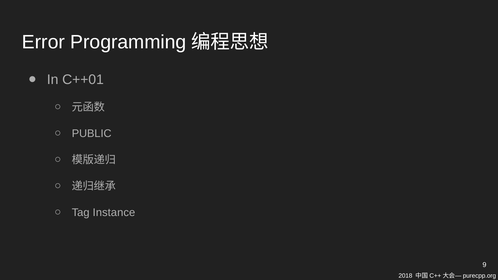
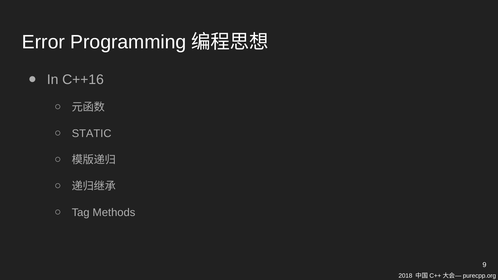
C++01: C++01 -> C++16 (83, 80)
PUBLIC: PUBLIC -> STATIC (92, 134)
Instance: Instance -> Methods (114, 213)
